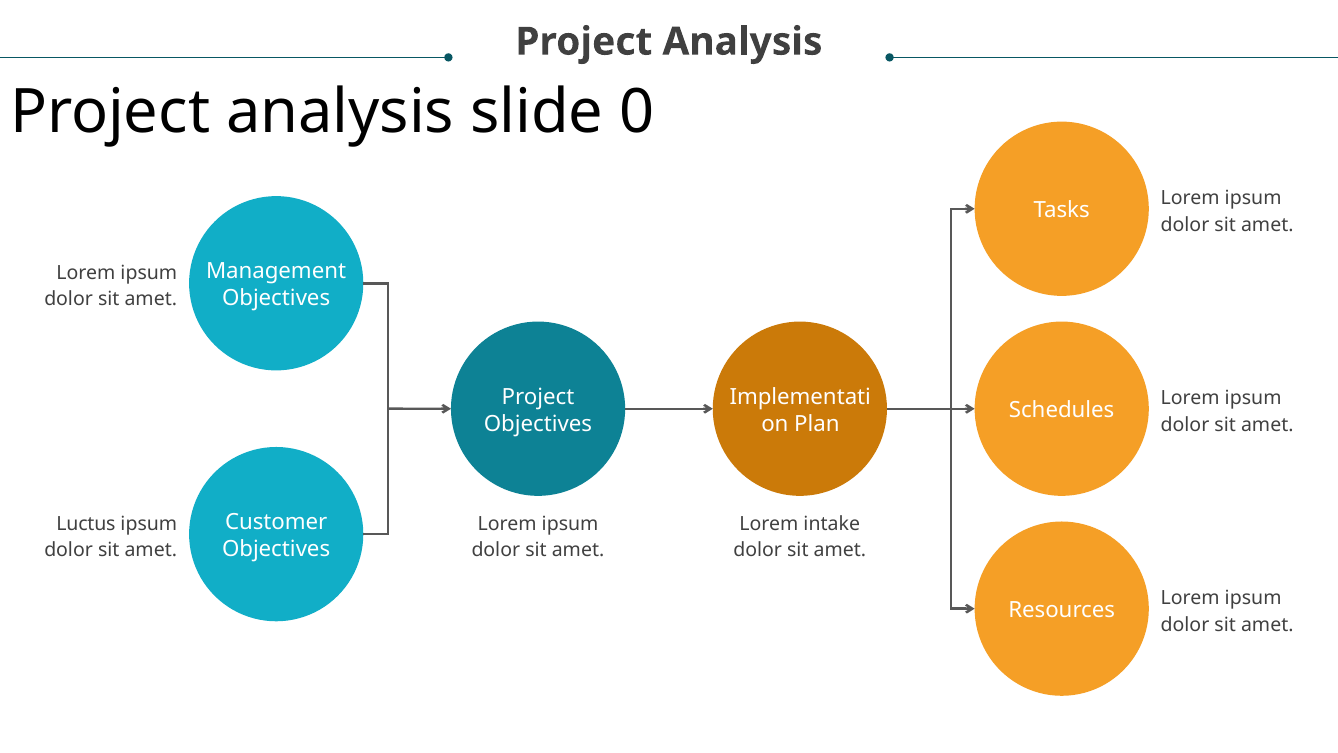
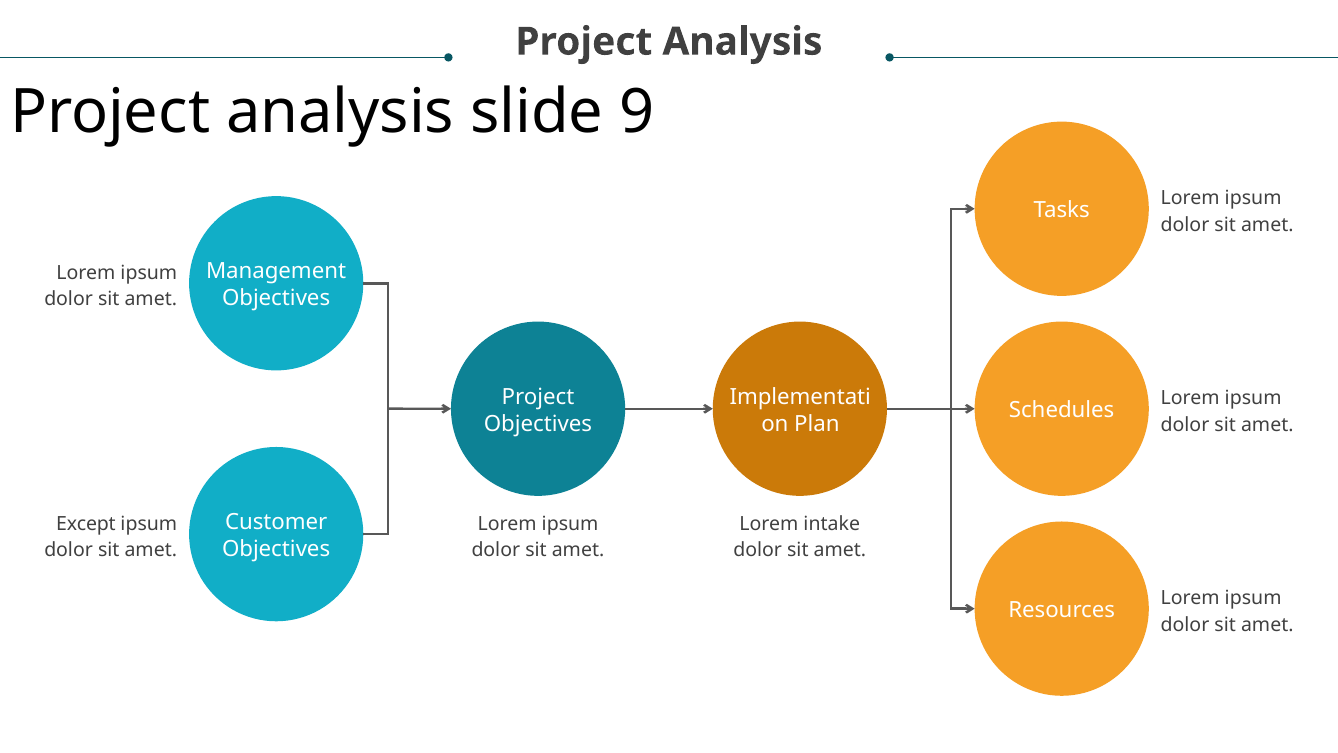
0: 0 -> 9 (637, 112)
Luctus: Luctus -> Except (86, 524)
